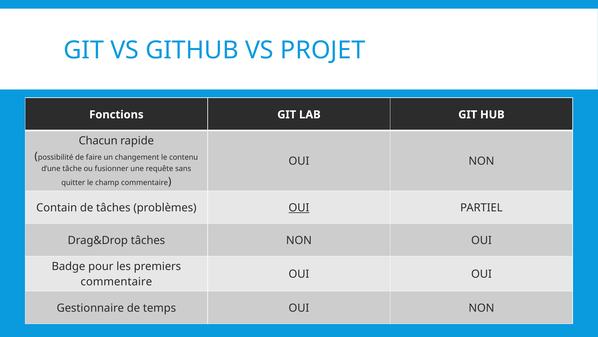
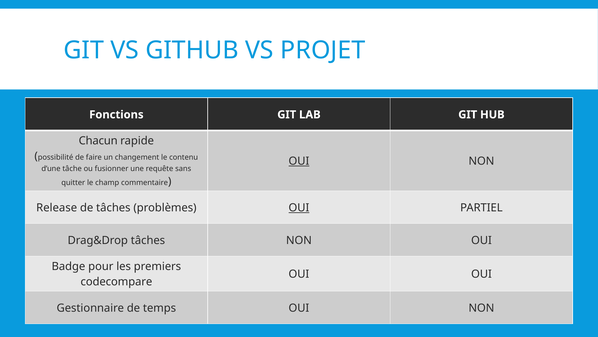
OUI underline: none -> present (299, 161)
Contain: Contain -> Release (57, 207)
commentaire: commentaire -> codecompare (116, 281)
